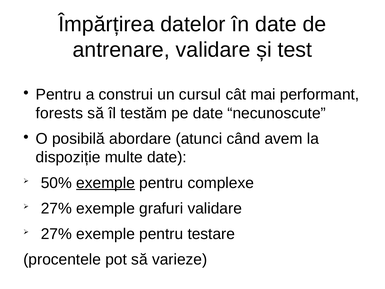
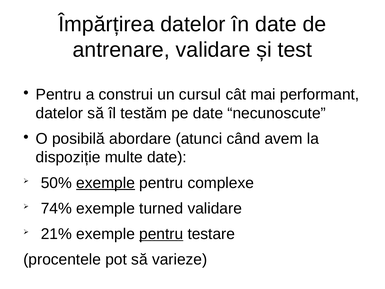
forests: forests -> datelor (59, 113)
27%: 27% -> 74% (56, 208)
grafuri: grafuri -> turned (161, 208)
27%: 27% -> 21% (56, 234)
pentru underline: none -> present (161, 234)
